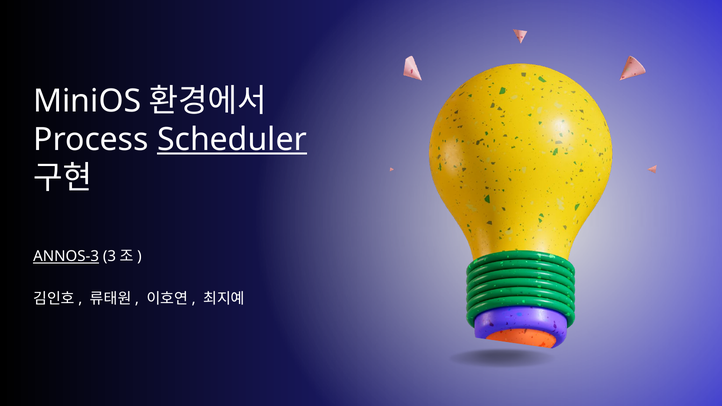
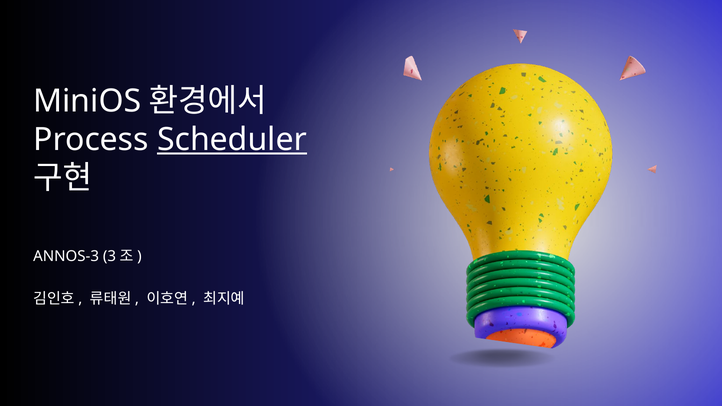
ANNOS-3 underline: present -> none (66, 257)
